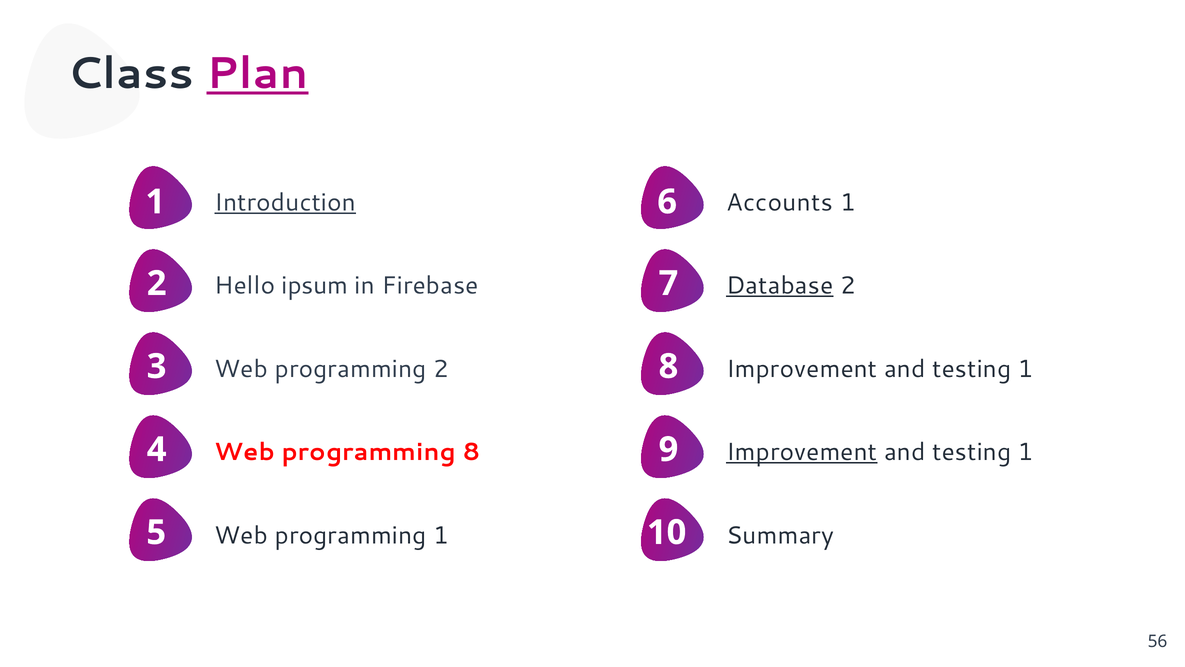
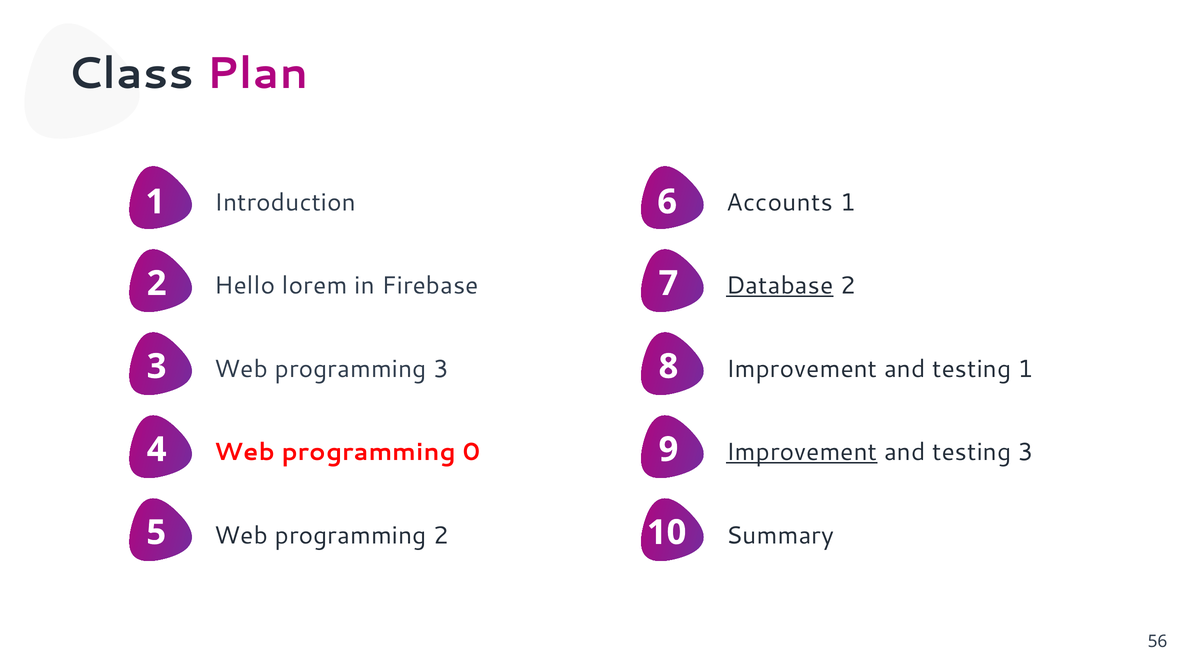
Plan underline: present -> none (257, 74)
Introduction underline: present -> none (285, 202)
ipsum: ipsum -> lorem (315, 286)
programming 2: 2 -> 3 (441, 369)
programming 8: 8 -> 0 (471, 452)
1: 1 -> 3 (1026, 452)
programming 1: 1 -> 2 (441, 535)
